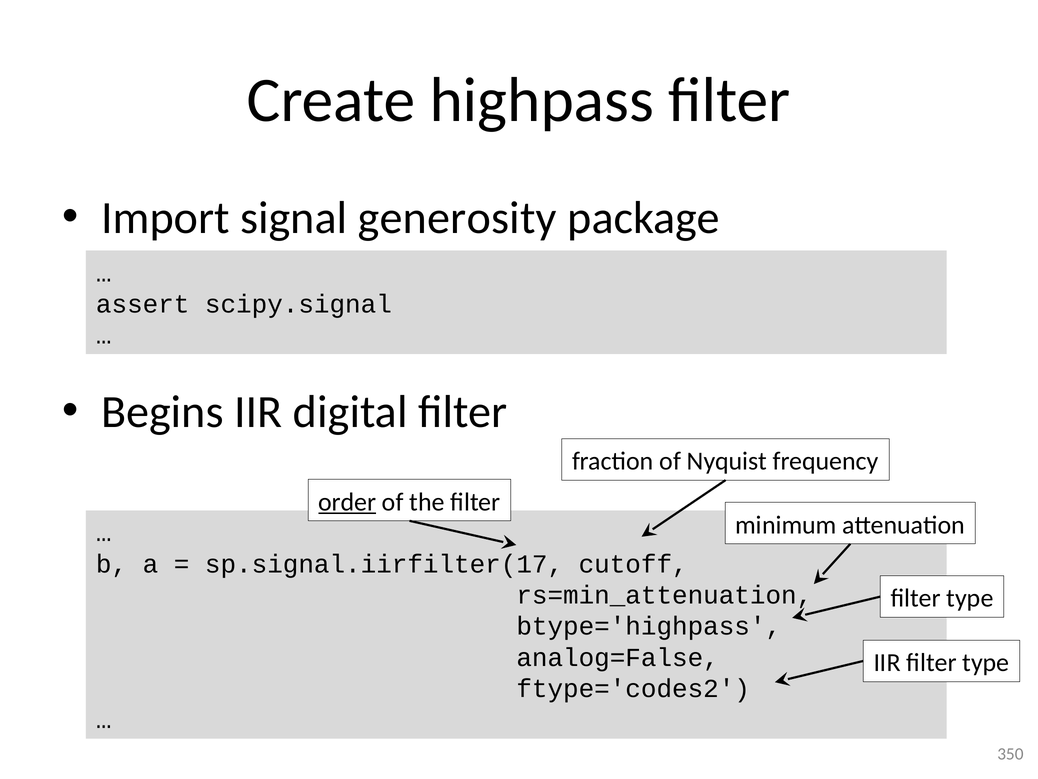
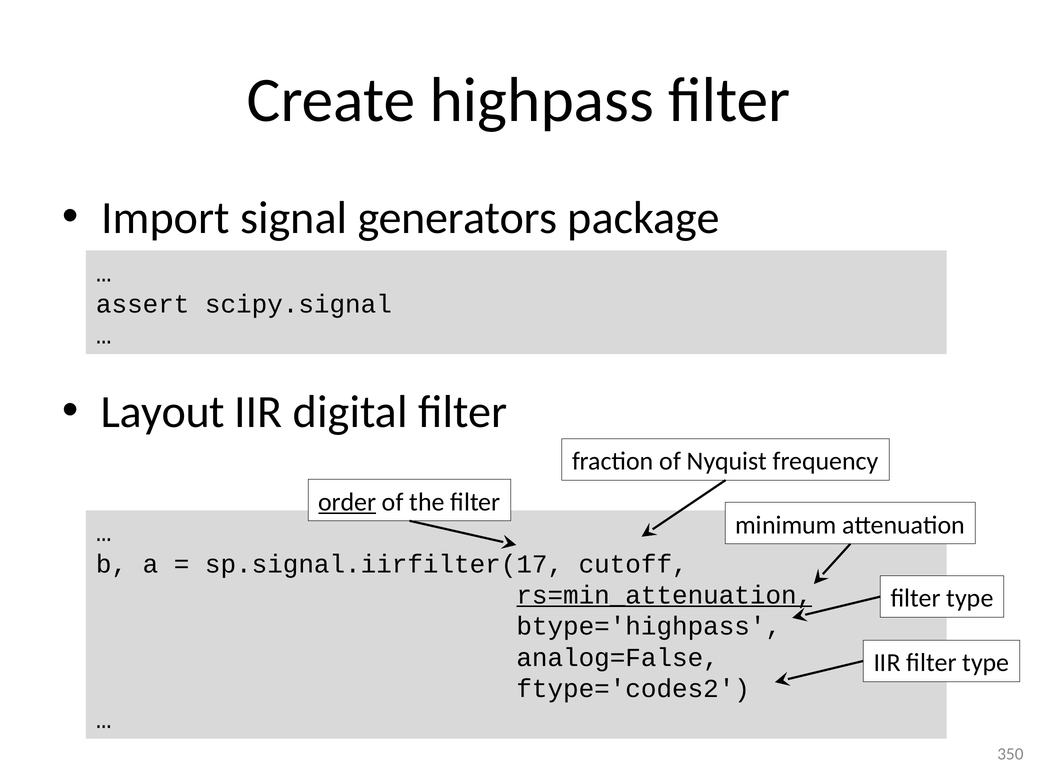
generosity: generosity -> generators (458, 218)
Begins: Begins -> Layout (163, 412)
rs=min_attenuation underline: none -> present (664, 595)
